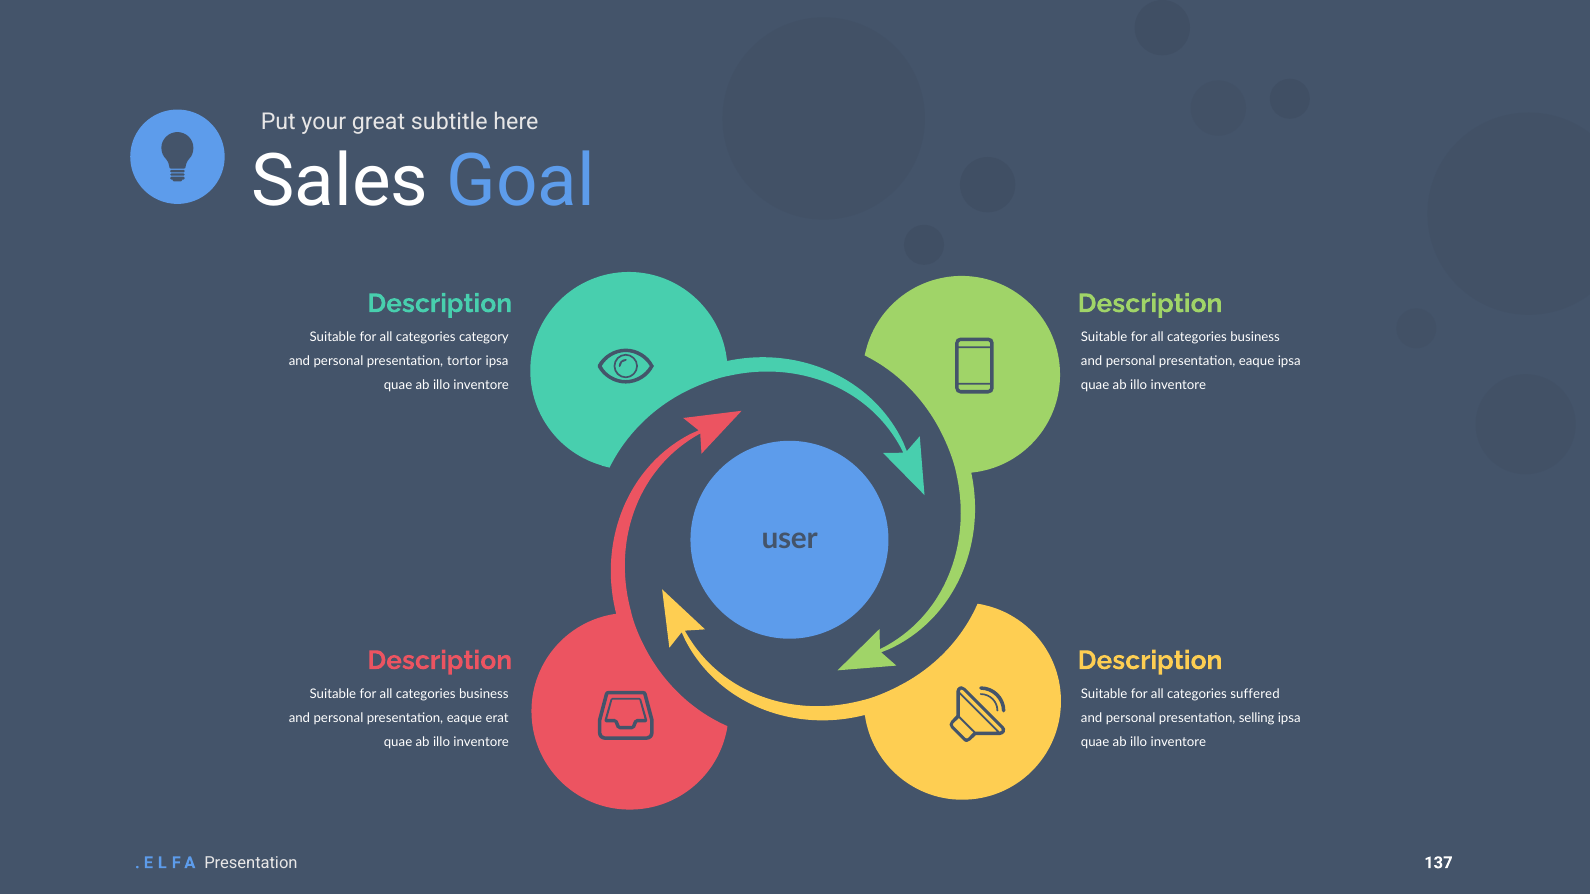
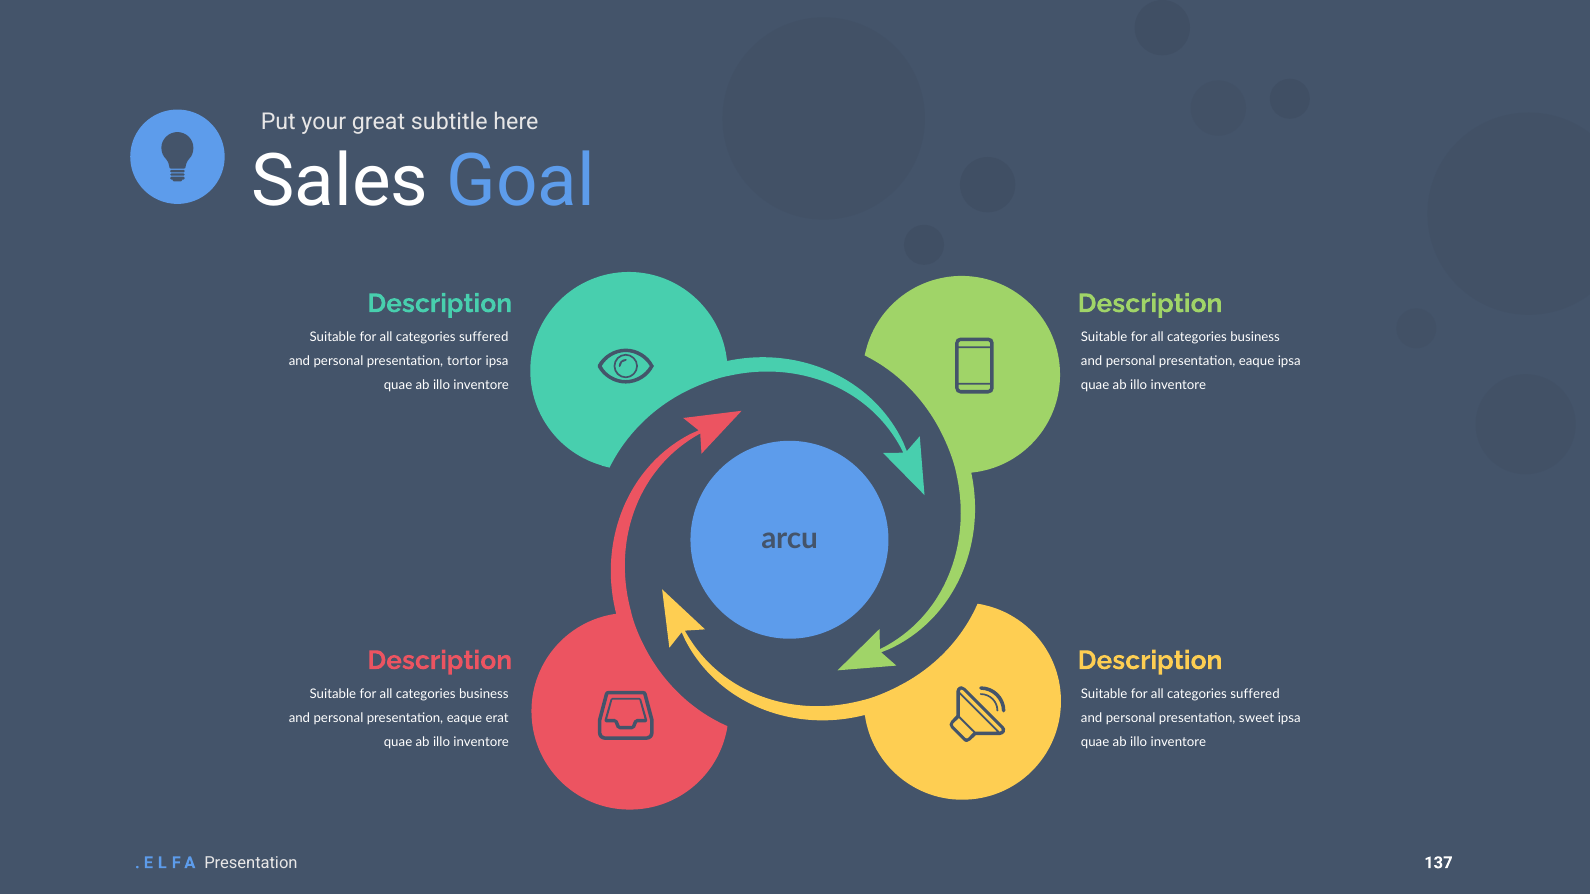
category: category -> suffered (484, 338)
user: user -> arcu (790, 539)
selling: selling -> sweet (1257, 718)
